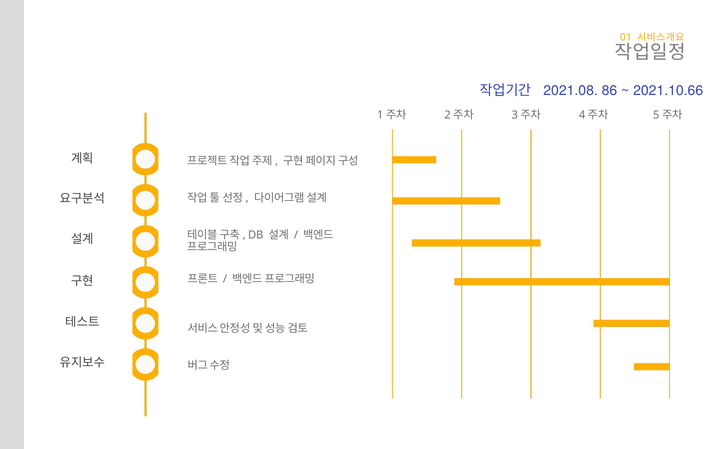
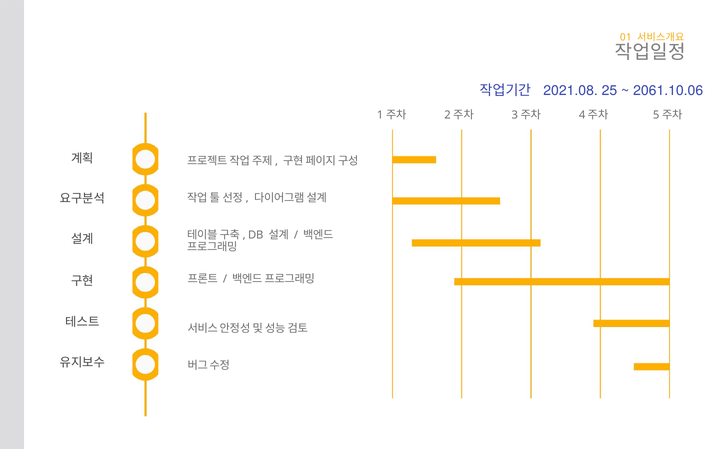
86: 86 -> 25 (609, 91)
2021.10.66: 2021.10.66 -> 2061.10.06 (668, 91)
